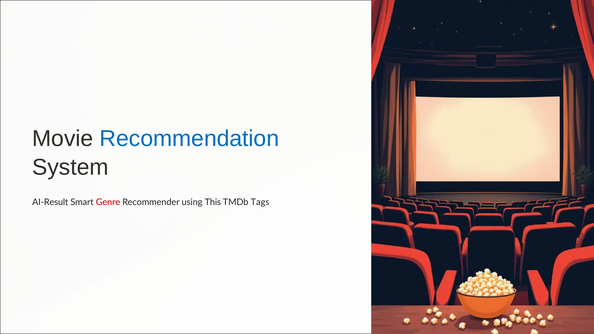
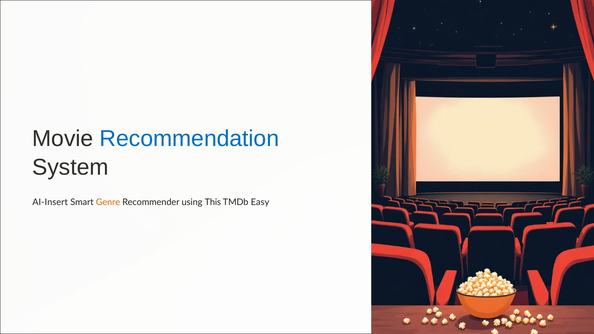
AI-Result: AI-Result -> AI-Insert (50, 202)
Genre colour: red -> orange (108, 202)
Tags: Tags -> Easy (260, 202)
